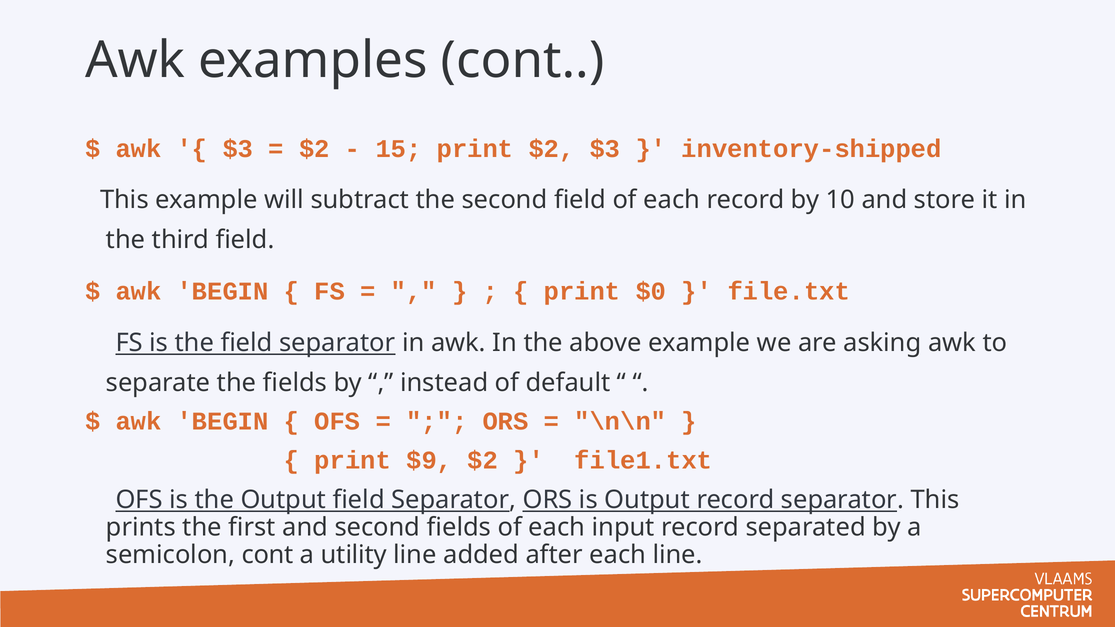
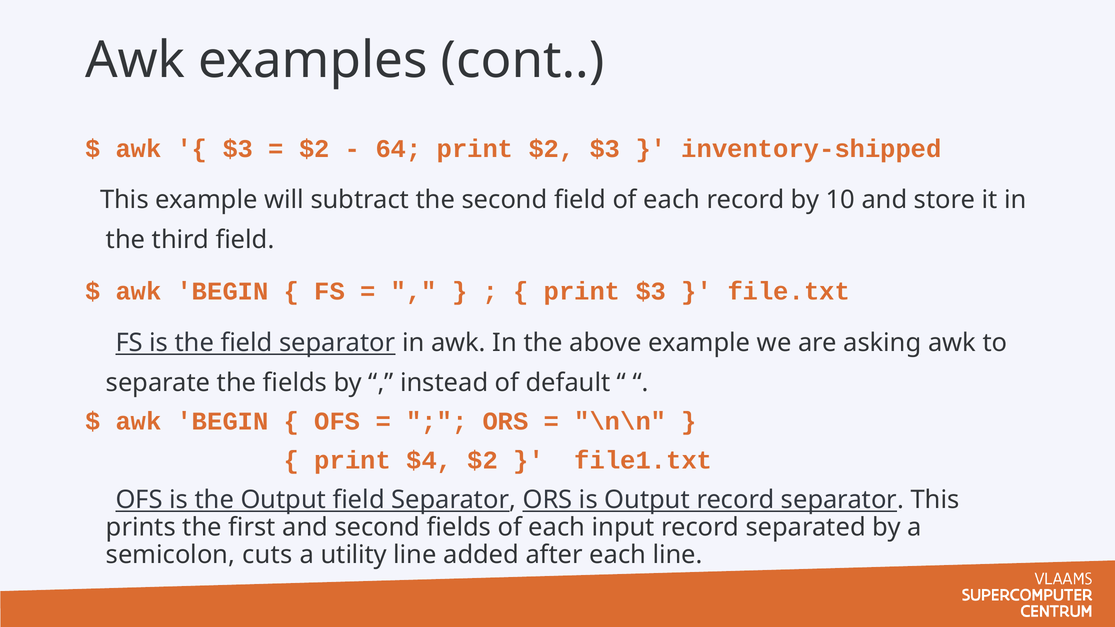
15: 15 -> 64 (399, 149)
print $0: $0 -> $3 (651, 291)
$9: $9 -> $4 (429, 461)
semicolon cont: cont -> cuts (267, 555)
